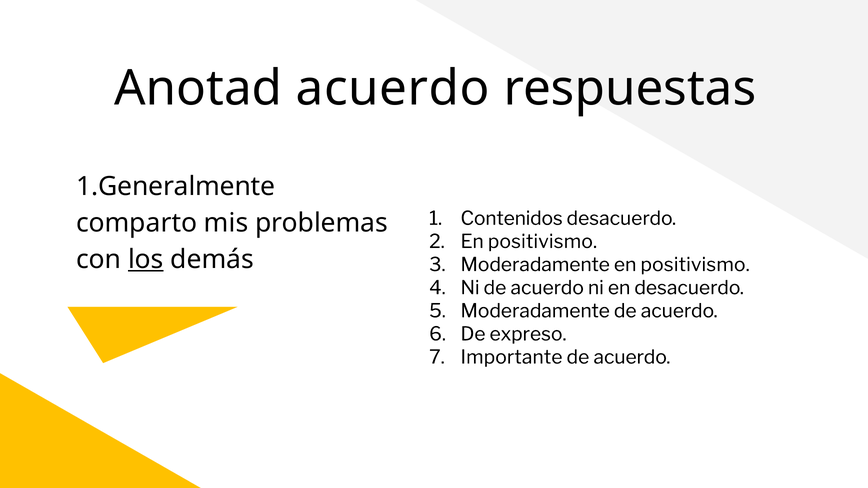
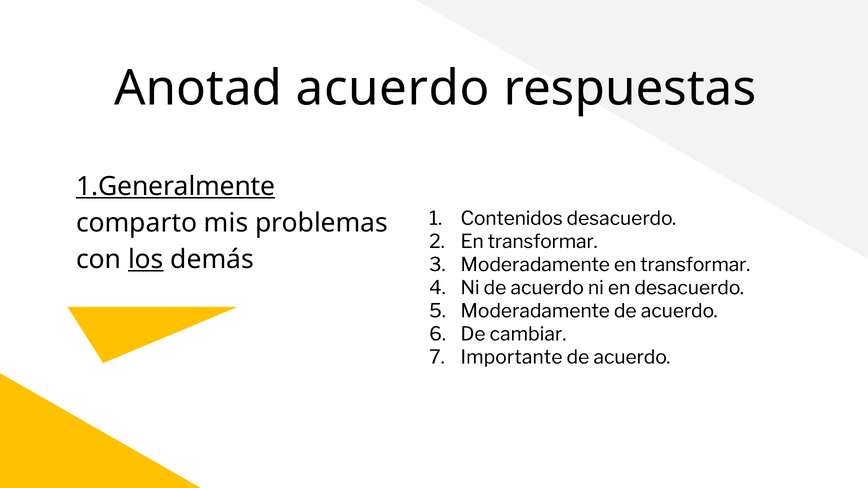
1.Generalmente underline: none -> present (176, 187)
positivismo: positivismo -> transformar (543, 242)
Moderadamente en positivismo: positivismo -> transformar (695, 265)
expreso: expreso -> cambiar (528, 334)
